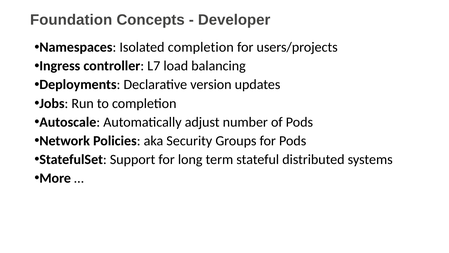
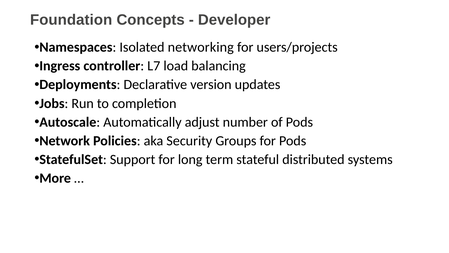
Isolated completion: completion -> networking (201, 47)
